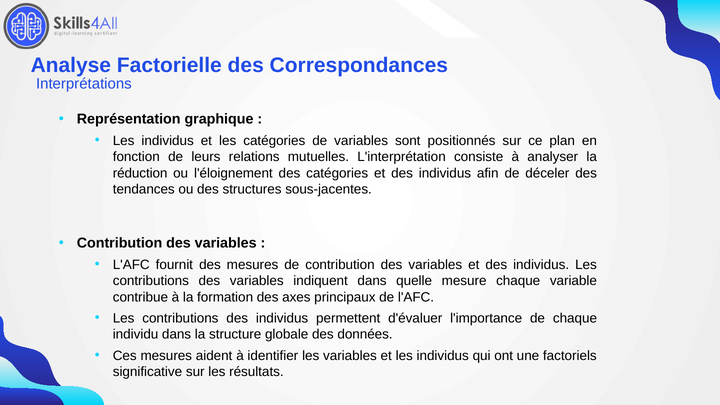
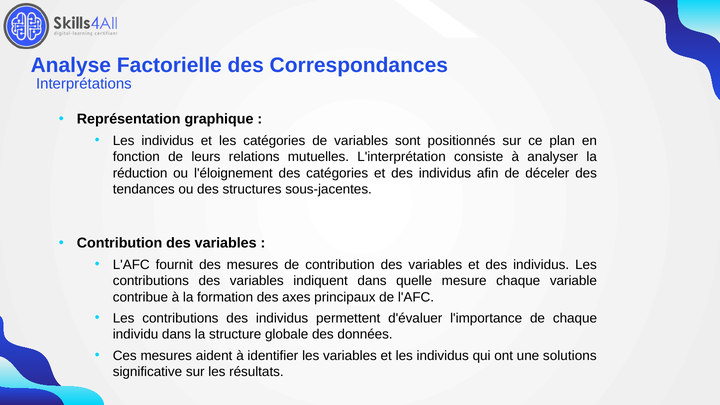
factoriels: factoriels -> solutions (570, 356)
